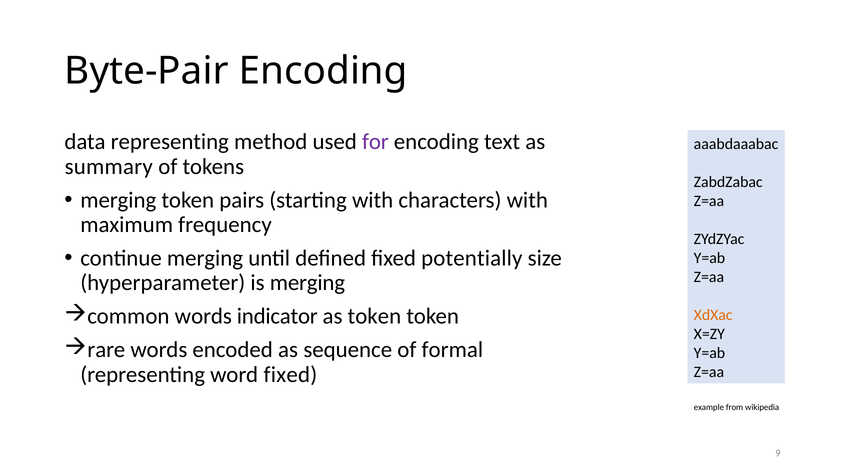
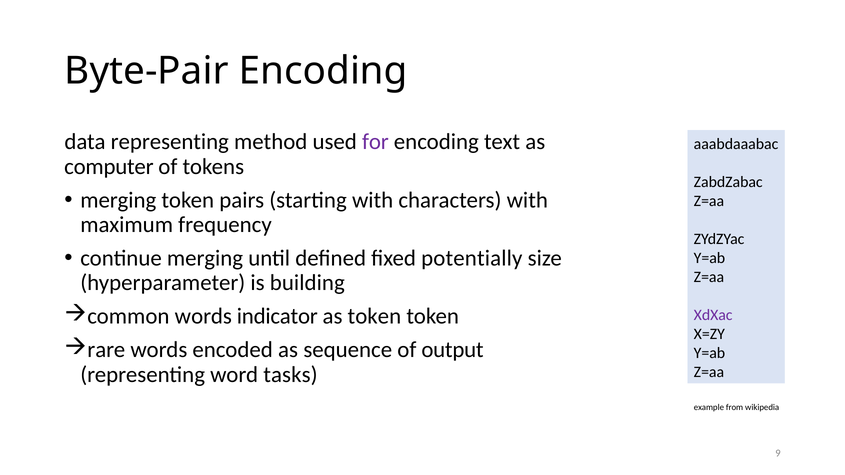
summary: summary -> computer (109, 167)
is merging: merging -> building (307, 283)
XdXac colour: orange -> purple (713, 315)
formal: formal -> output (452, 350)
word fixed: fixed -> tasks (290, 375)
